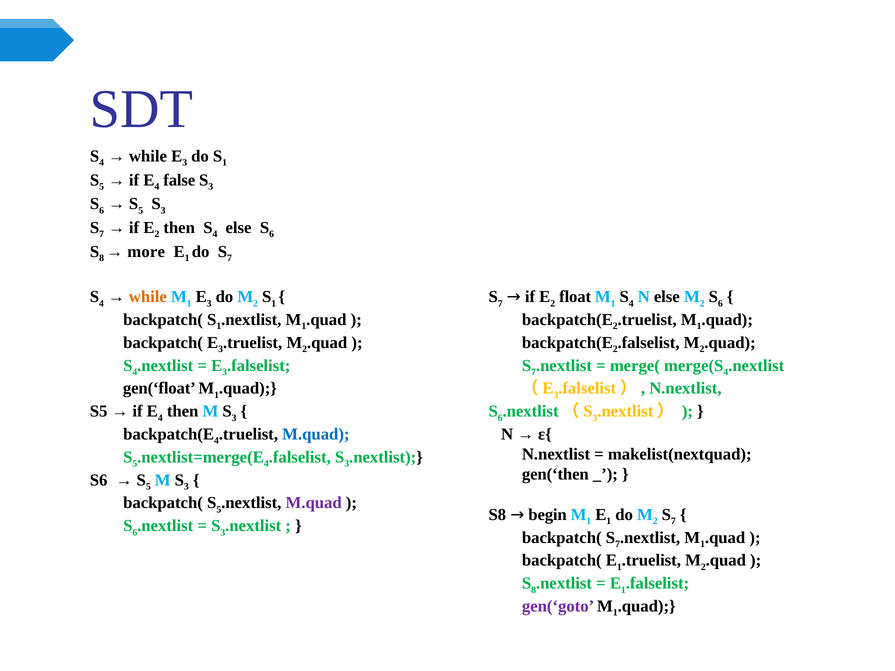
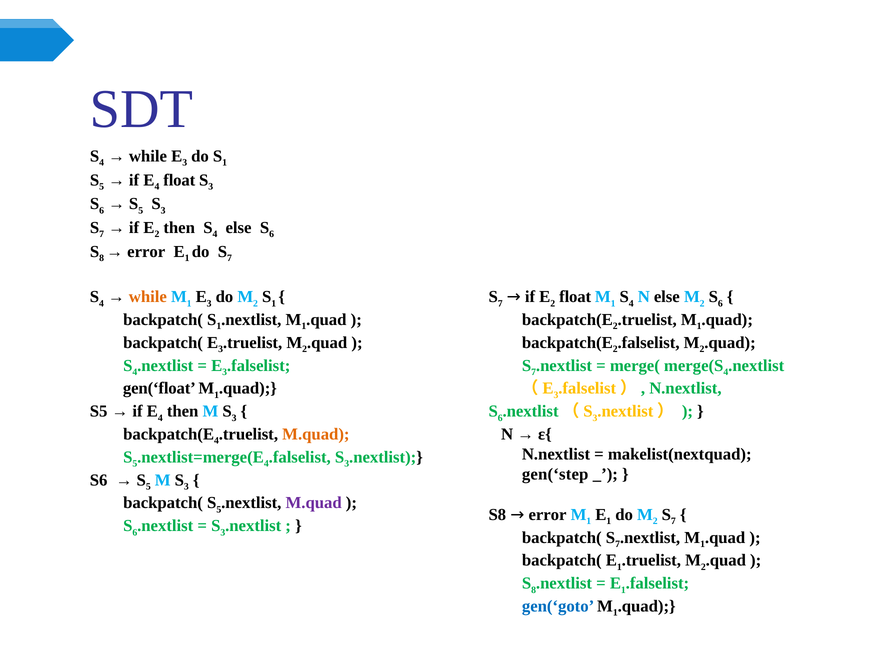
false: false -> float (179, 180)
more: more -> error (146, 252)
M.quad colour: blue -> orange (316, 434)
gen(‘then: gen(‘then -> gen(‘step (555, 475)
begin: begin -> error (548, 515)
gen(‘goto colour: purple -> blue (558, 606)
